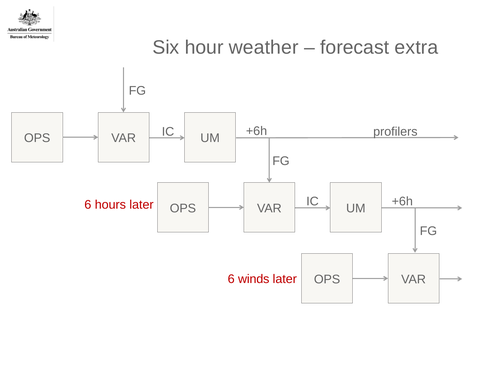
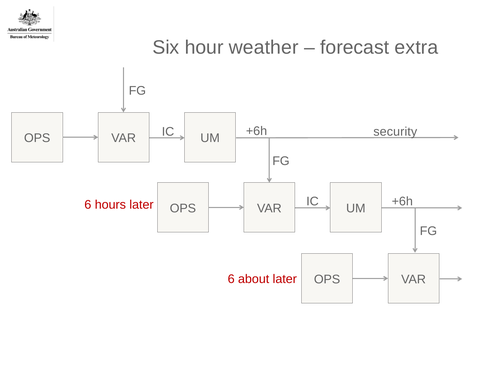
profilers: profilers -> security (395, 132)
winds: winds -> about (254, 279)
